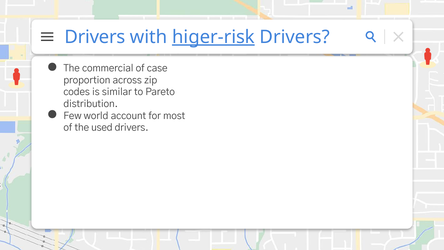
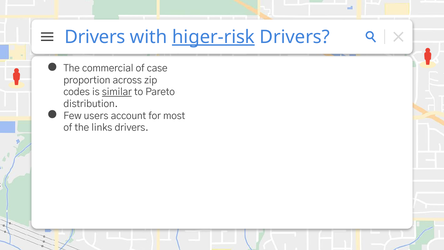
similar underline: none -> present (117, 92)
world: world -> users (96, 116)
used: used -> links (102, 127)
